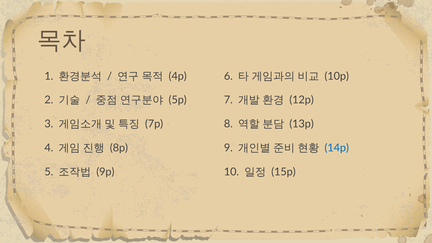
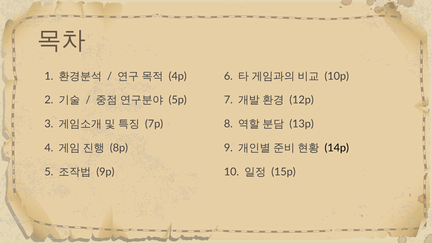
14p colour: blue -> black (337, 148)
